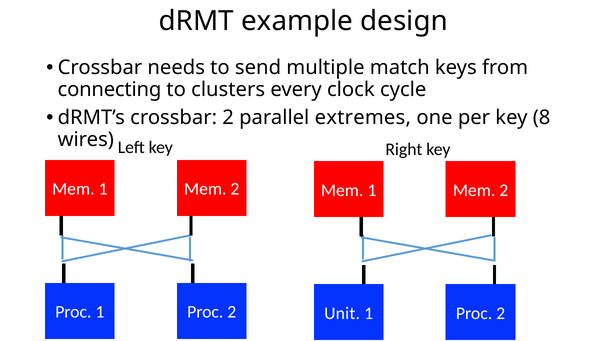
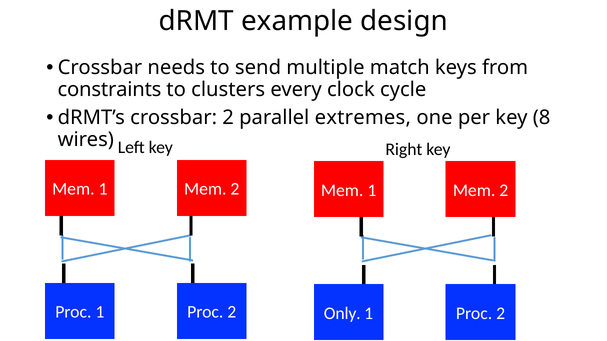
connecting: connecting -> constraints (109, 90)
Unit: Unit -> Only (342, 314)
